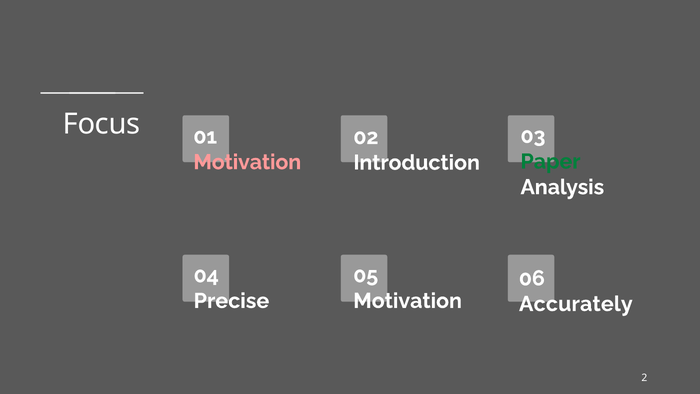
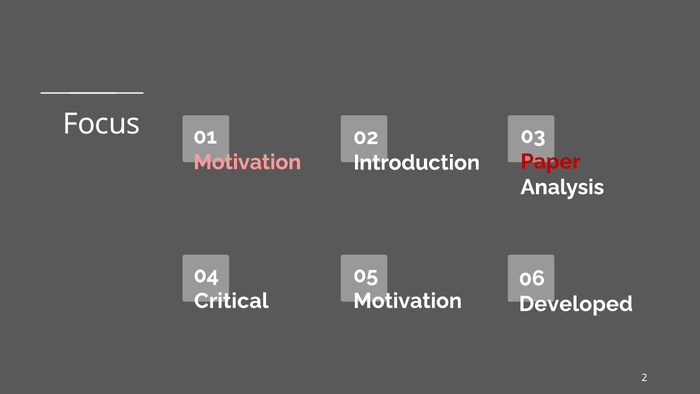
Paper colour: green -> red (551, 161)
Precise: Precise -> Critical (231, 301)
Accurately: Accurately -> Developed (576, 304)
